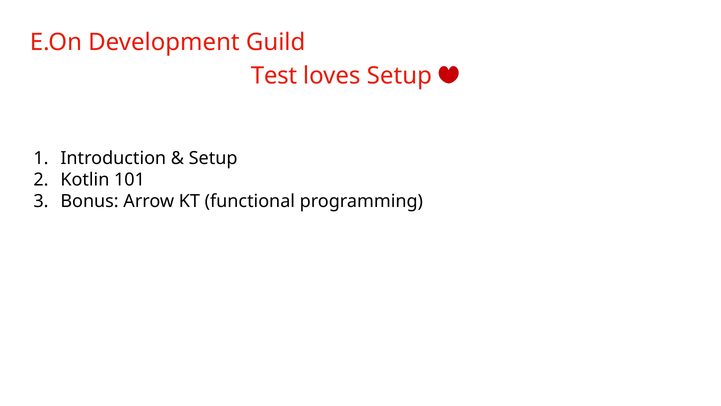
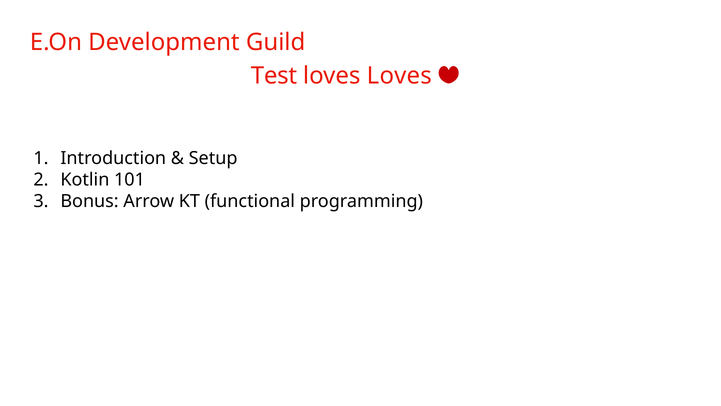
loves Setup: Setup -> Loves (399, 76)
